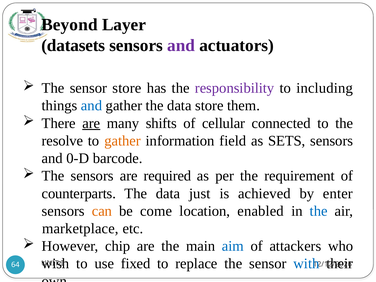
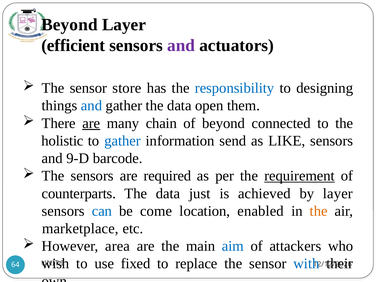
datasets: datasets -> efficient (73, 45)
responsibility colour: purple -> blue (235, 88)
including: including -> designing (325, 88)
data store: store -> open (209, 106)
shifts: shifts -> chain (161, 123)
of cellular: cellular -> beyond (224, 123)
resolve: resolve -> holistic (62, 141)
gather colour: orange -> blue (122, 141)
field: field -> send (233, 141)
SETS: SETS -> LIKE (287, 141)
0-D: 0-D -> 9-D (78, 158)
requirement underline: none -> present (299, 176)
by enter: enter -> layer (338, 193)
can colour: orange -> blue (102, 211)
the colour: blue -> orange (319, 211)
chip: chip -> area (118, 246)
